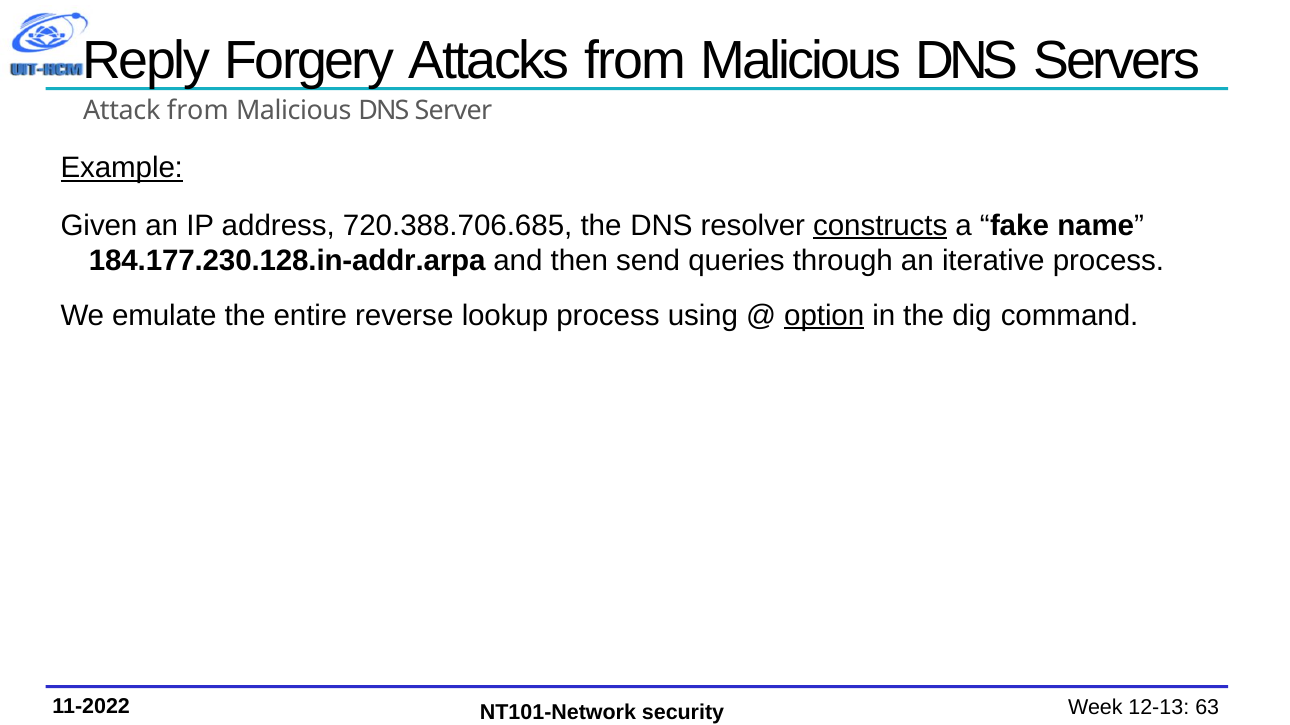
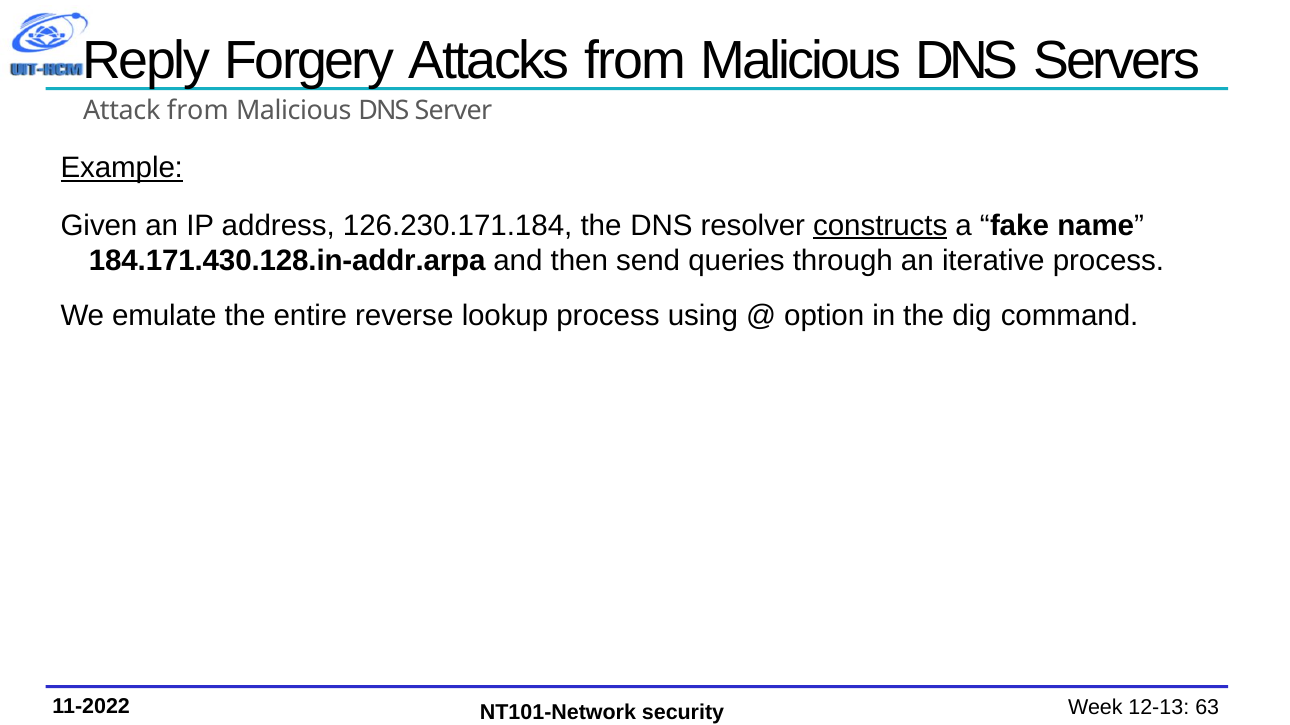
720.388.706.685: 720.388.706.685 -> 126.230.171.184 (458, 225)
184.177.230.128.in-addr.arpa: 184.177.230.128.in-addr.arpa -> 184.171.430.128.in-addr.arpa (287, 261)
option underline: present -> none (824, 316)
